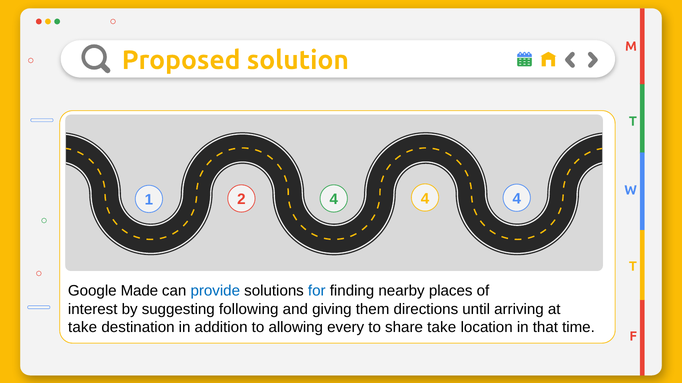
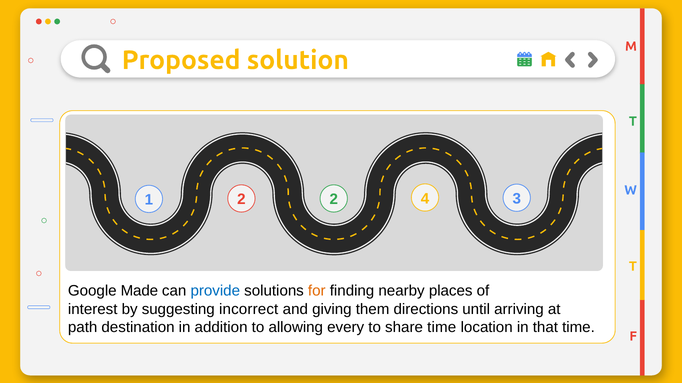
2 4: 4 -> 2 (334, 200)
4: 4 -> 3 (517, 199)
for colour: blue -> orange (317, 291)
following: following -> incorrect (249, 310)
take: take -> path (83, 328)
share take: take -> time (442, 328)
